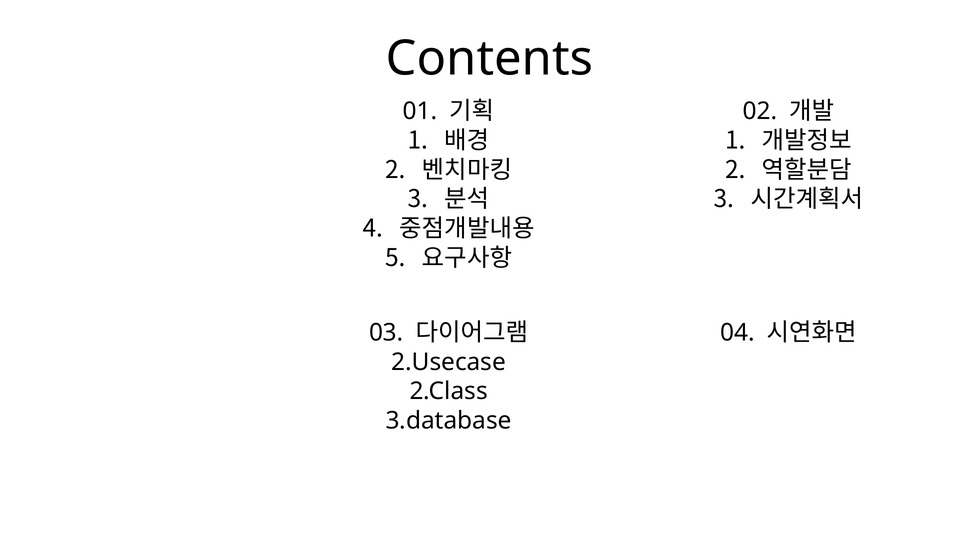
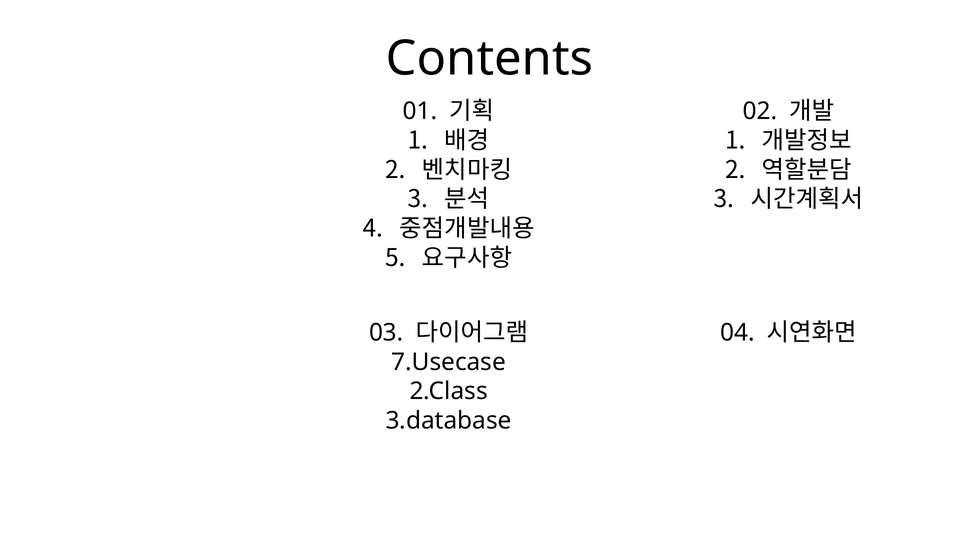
2.Usecase: 2.Usecase -> 7.Usecase (449, 363)
